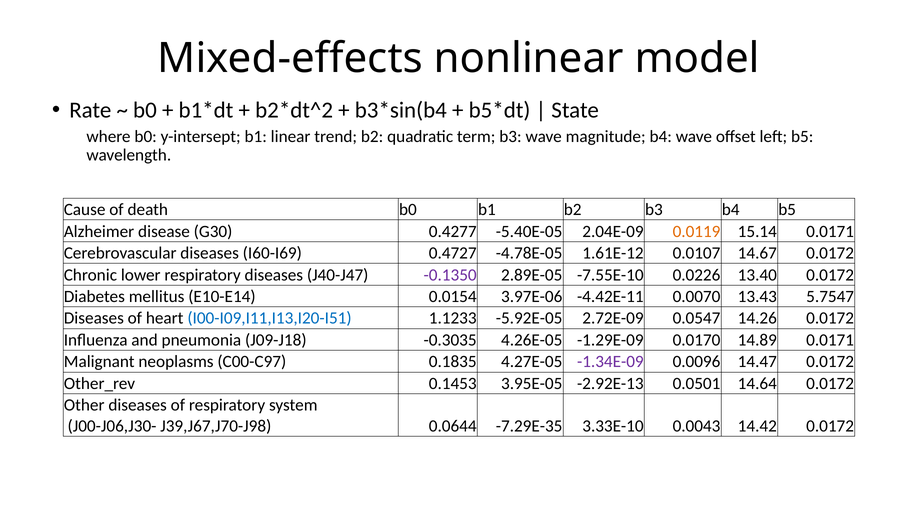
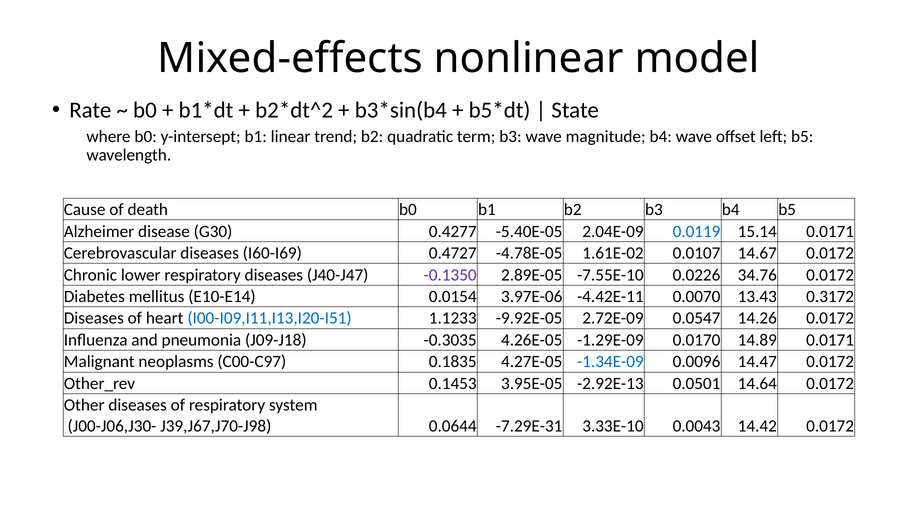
0.0119 colour: orange -> blue (697, 232)
1.61E-12: 1.61E-12 -> 1.61E-02 (613, 253)
13.40: 13.40 -> 34.76 (757, 275)
5.7547: 5.7547 -> 0.3172 (830, 297)
-5.92E-05: -5.92E-05 -> -9.92E-05 (529, 319)
-1.34E-09 colour: purple -> blue (610, 362)
-7.29E-35: -7.29E-35 -> -7.29E-31 (529, 426)
